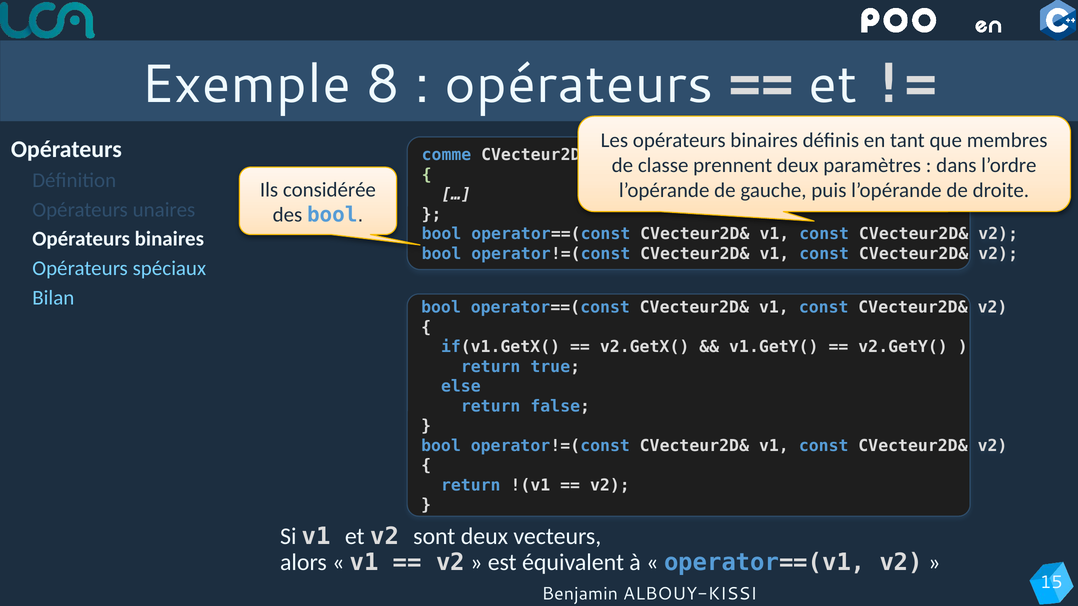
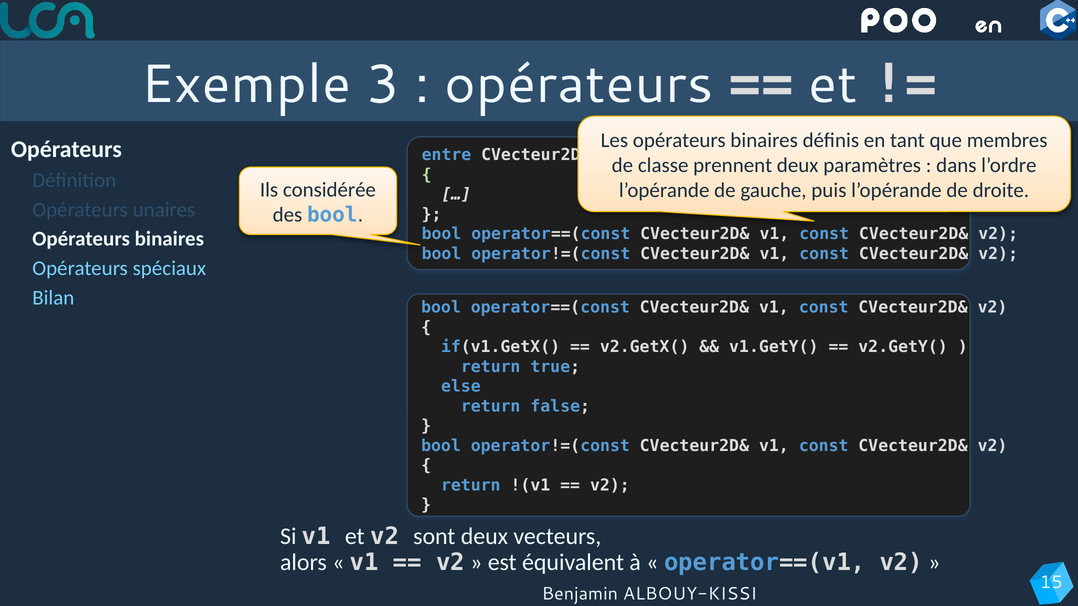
8: 8 -> 3 (383, 85)
comme: comme -> entre (446, 155)
